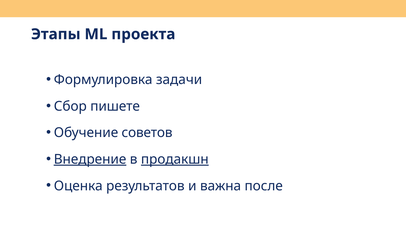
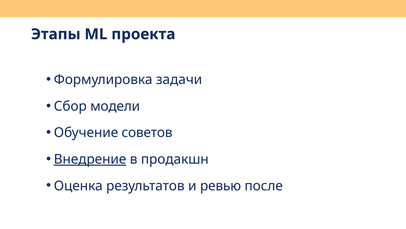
пишете: пишете -> модели (115, 106)
продакшн underline: present -> none (175, 159)
важна: важна -> ревью (221, 185)
